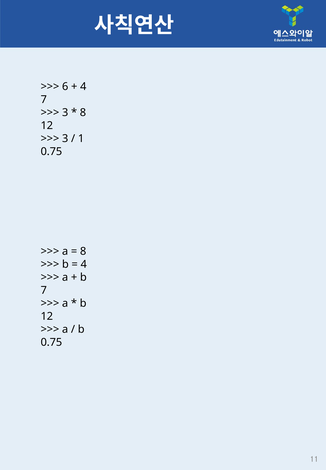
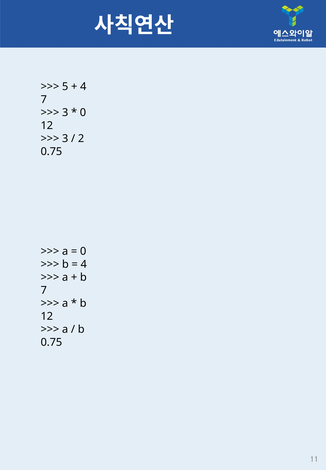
6: 6 -> 5 (65, 87)
8: 8 -> 0 (83, 113)
1: 1 -> 2 (81, 139)
8: 8 -> 0 (83, 252)
